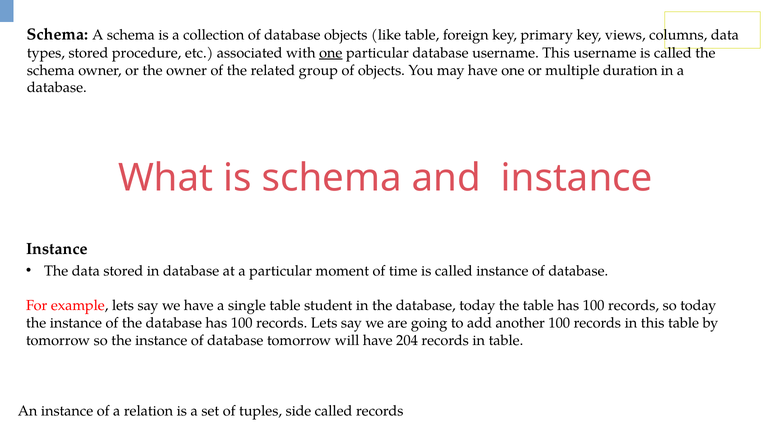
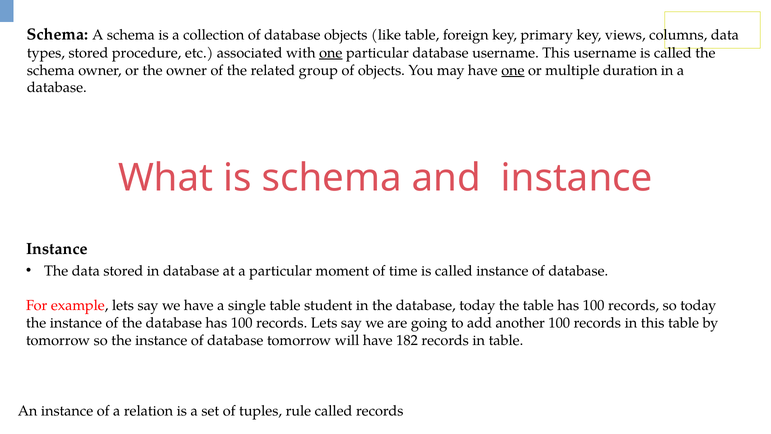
one underline: none -> present (513, 70)
204: 204 -> 182 (407, 340)
side: side -> rule (298, 411)
